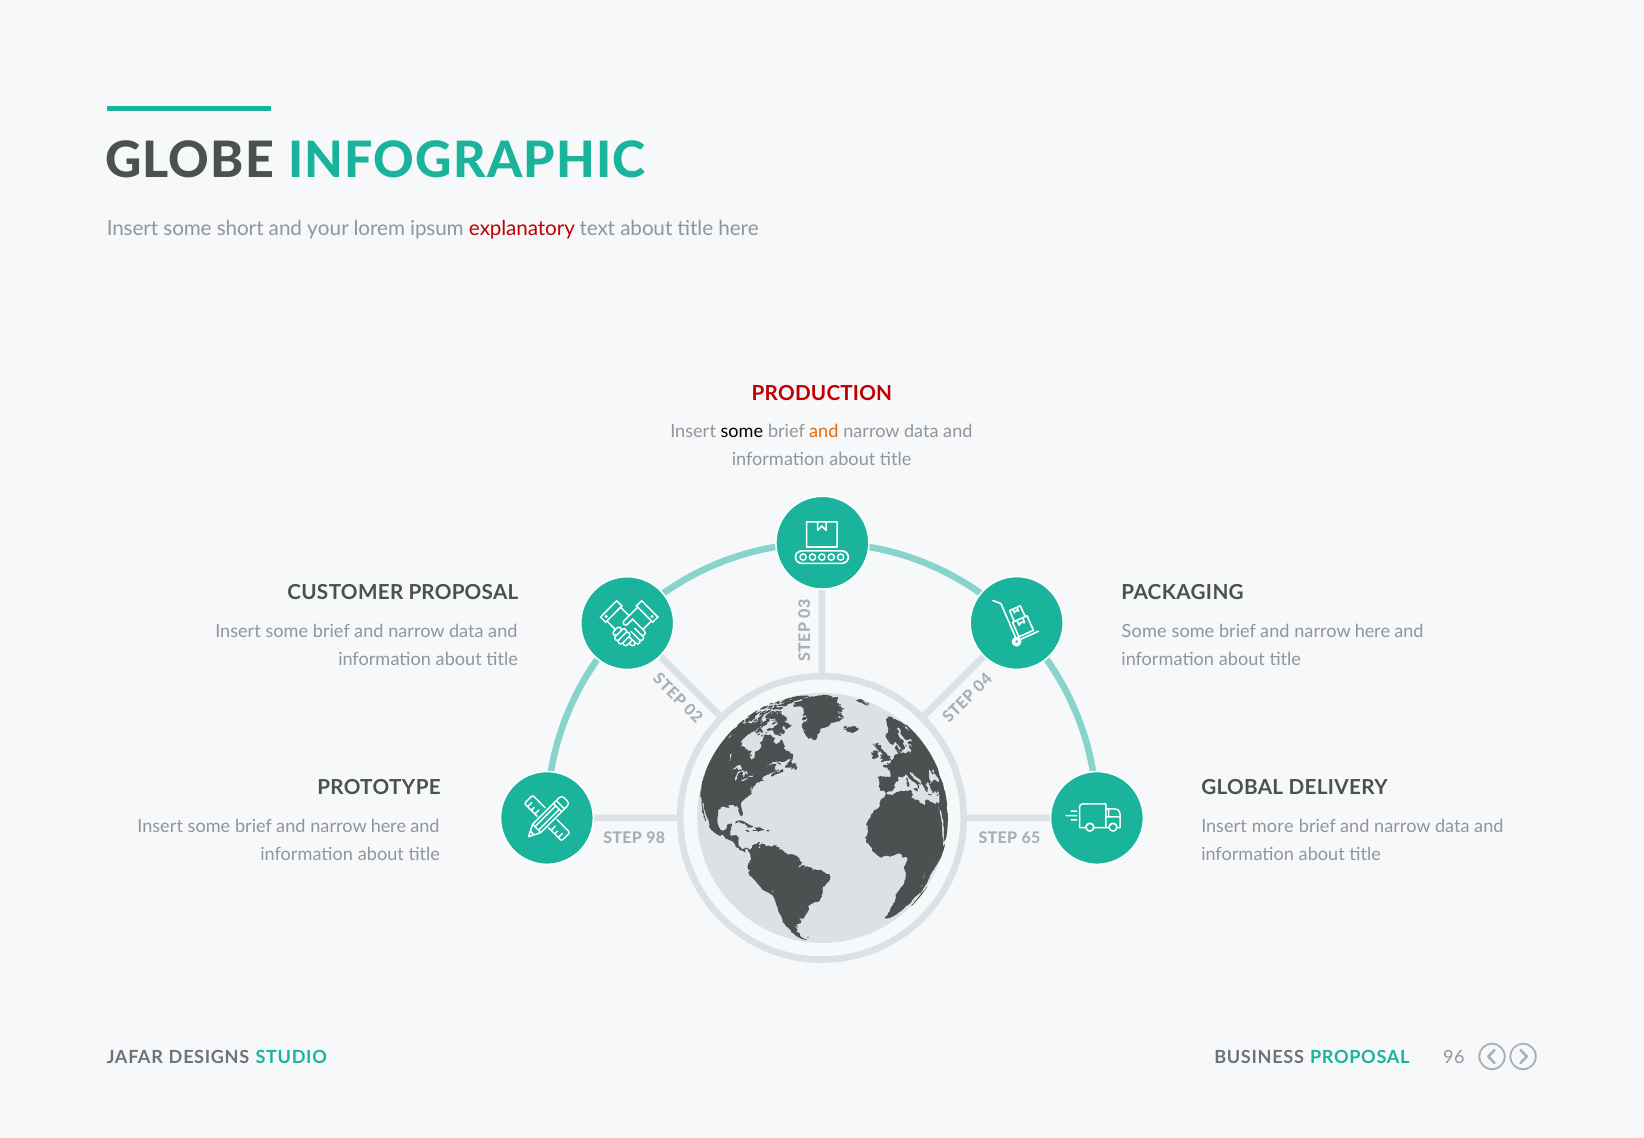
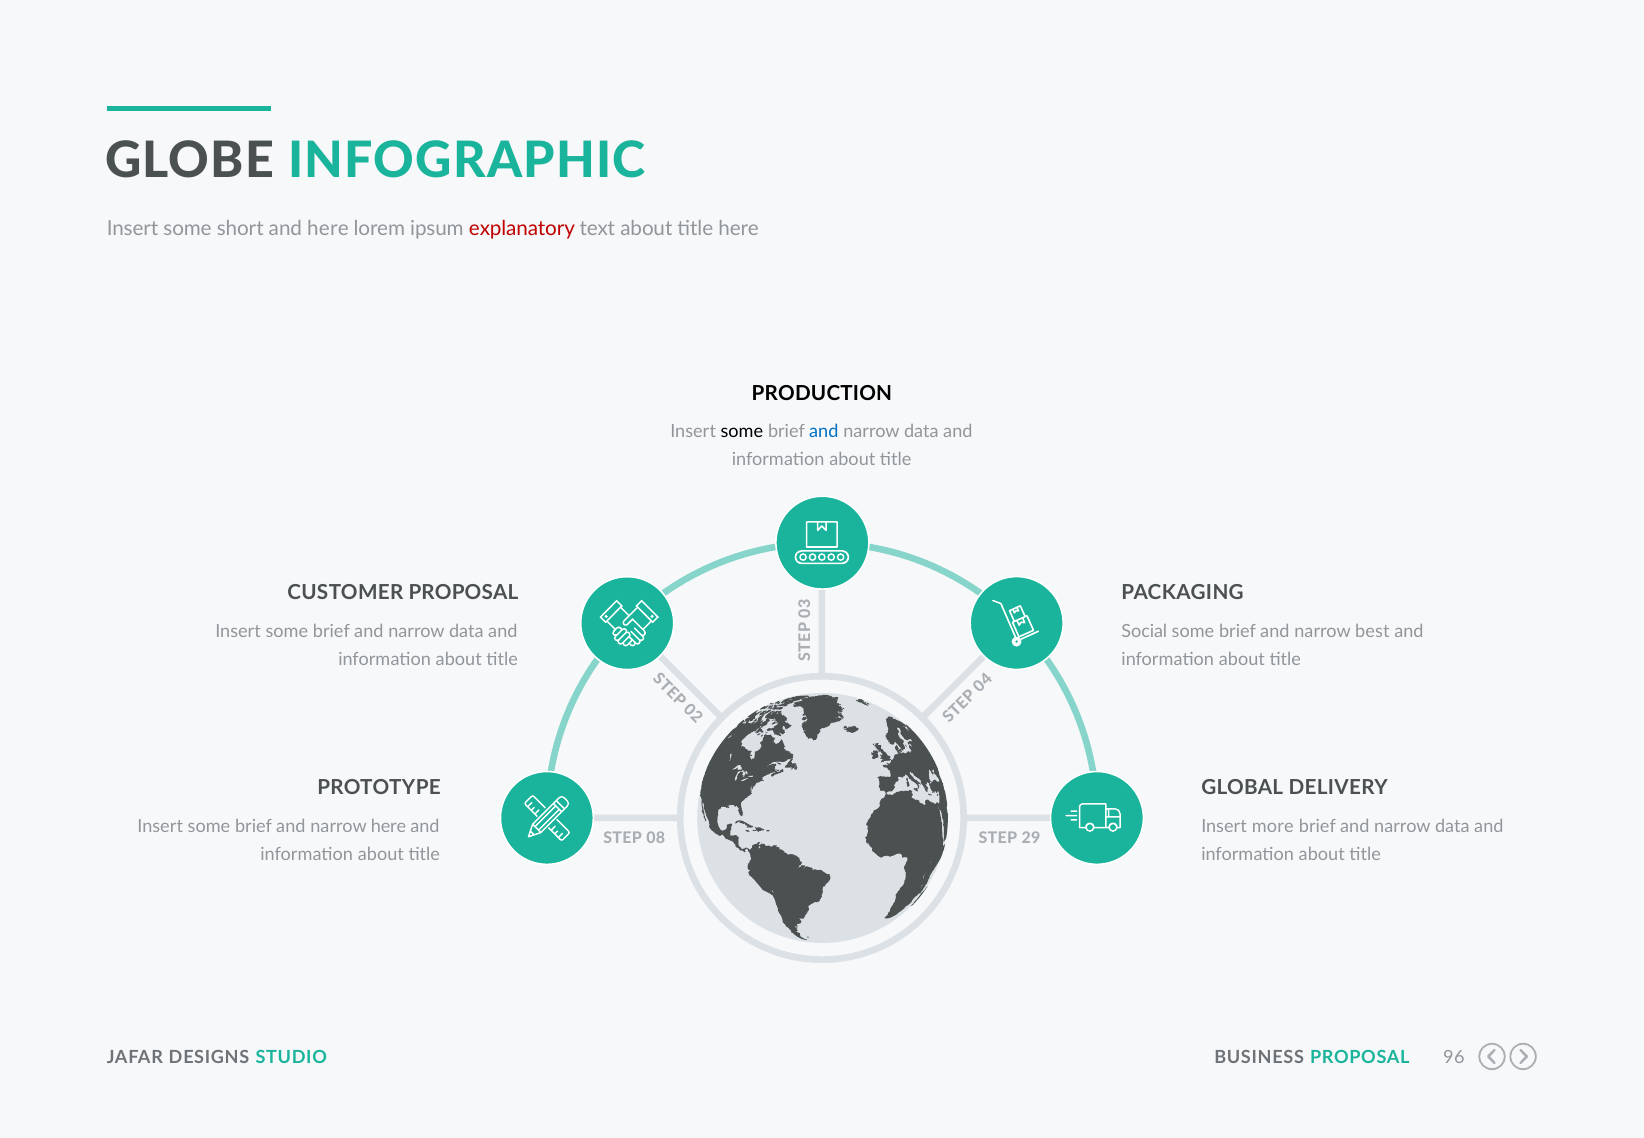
and your: your -> here (328, 229)
PRODUCTION colour: red -> black (822, 393)
and colour: orange -> blue (824, 431)
Some: Some -> Social (1144, 631)
here: here -> best (1372, 631)
98: 98 -> 08 (656, 838)
65: 65 -> 29 (1031, 838)
